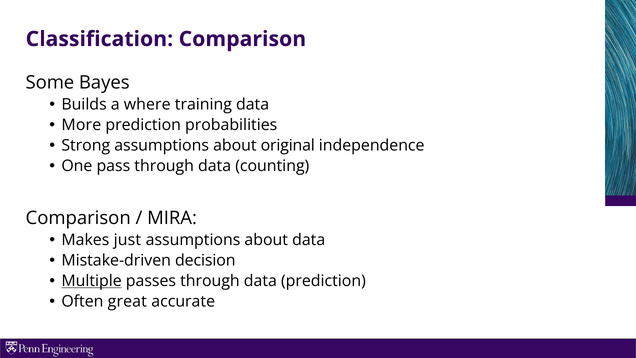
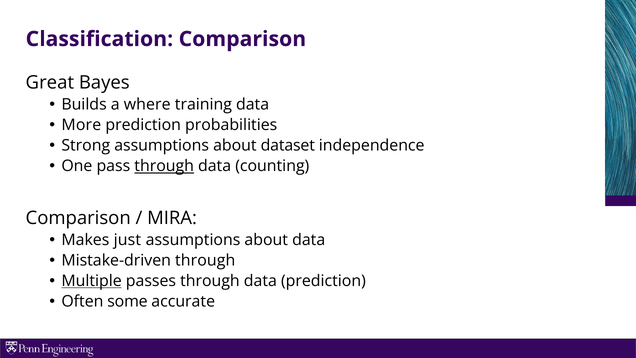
Some: Some -> Great (50, 83)
original: original -> dataset (288, 146)
through underline: none -> present (164, 166)
Mistake-driven decision: decision -> through (205, 260)
great: great -> some (127, 301)
